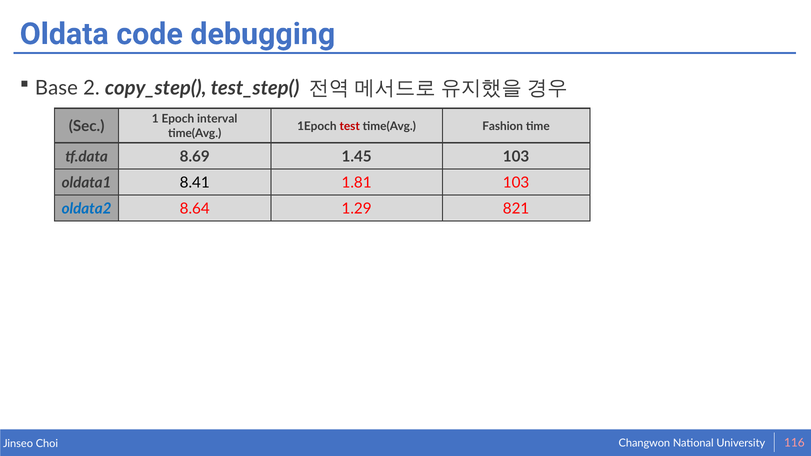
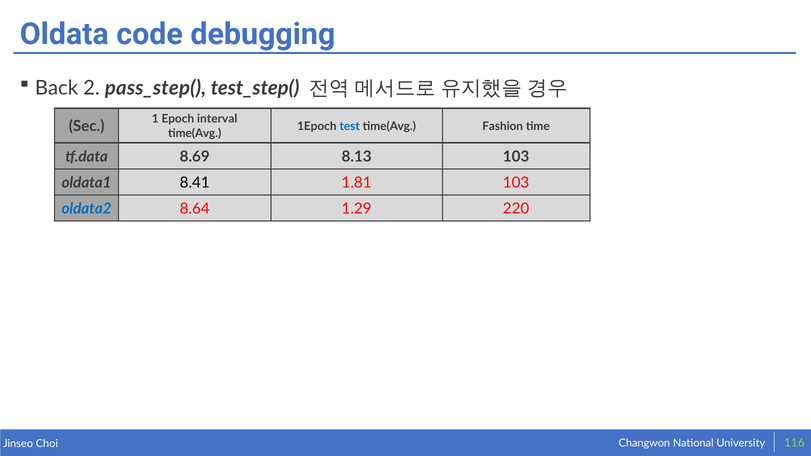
Base: Base -> Back (57, 88)
copy_step(: copy_step( -> pass_step( (156, 88)
test colour: red -> blue (350, 126)
1.45: 1.45 -> 8.13 (357, 157)
821: 821 -> 220 (516, 209)
116 colour: pink -> light green (794, 443)
